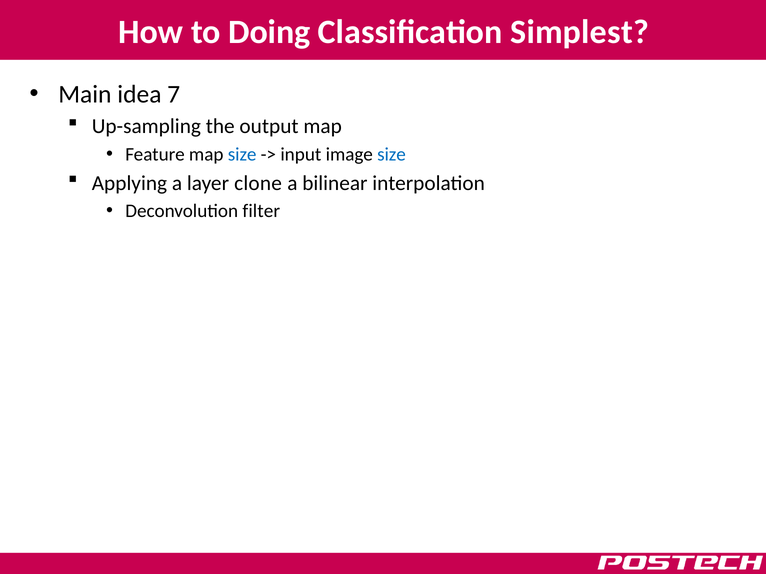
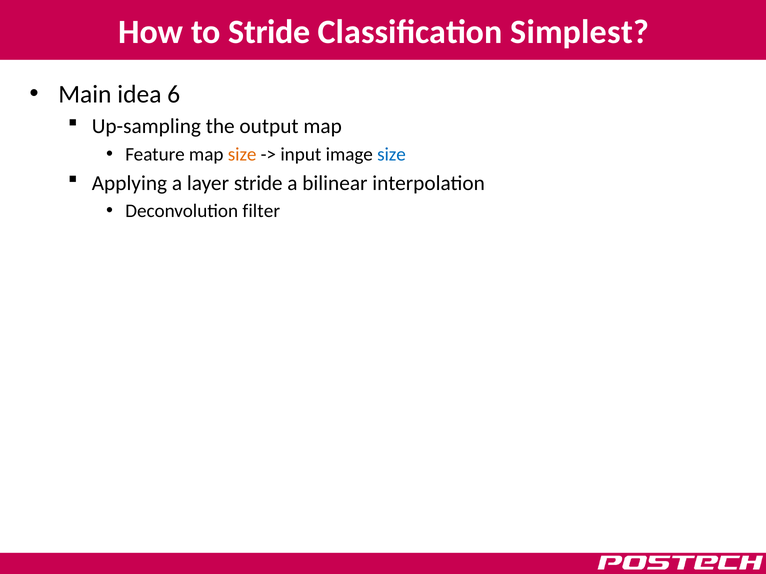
to Doing: Doing -> Stride (269, 32)
7: 7 -> 6 (174, 94)
size colour: blue -> orange (242, 154)
layer clone: clone -> stride (258, 183)
